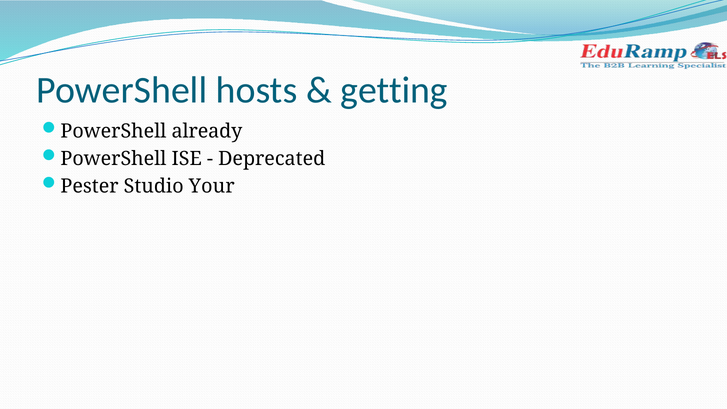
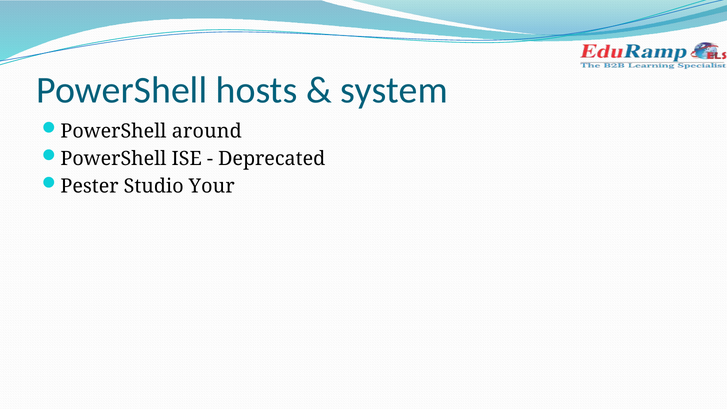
getting: getting -> system (394, 90)
already: already -> around (207, 131)
